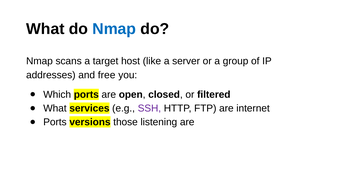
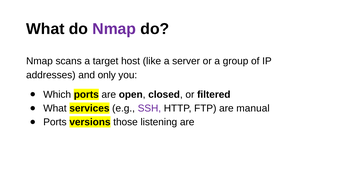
Nmap colour: blue -> purple (114, 29)
free: free -> only (107, 75)
internet: internet -> manual (253, 108)
